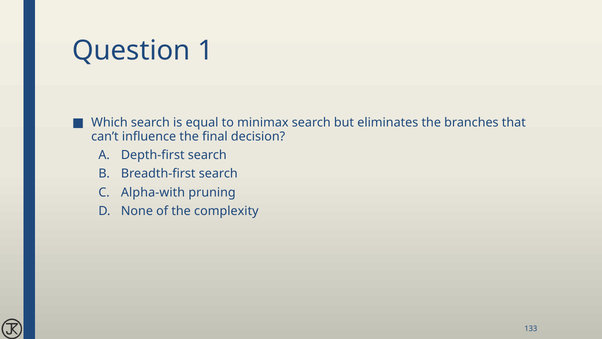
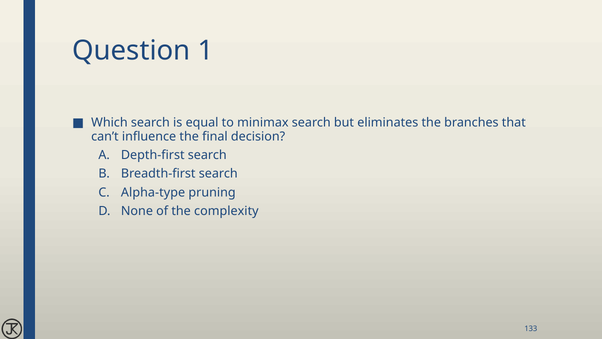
Alpha-with: Alpha-with -> Alpha-type (153, 192)
